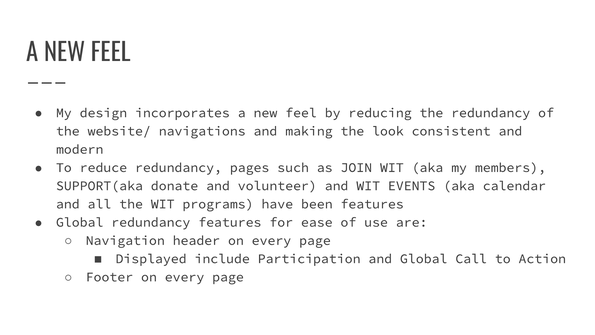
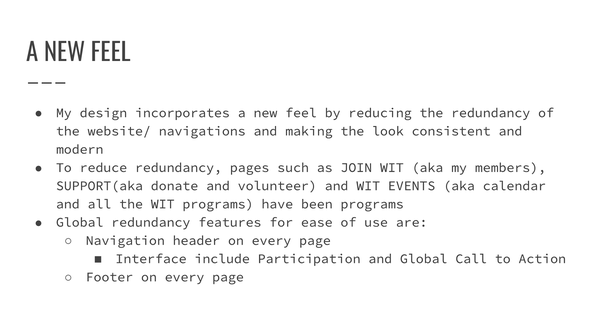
been features: features -> programs (372, 204)
Displayed: Displayed -> Interface (151, 259)
